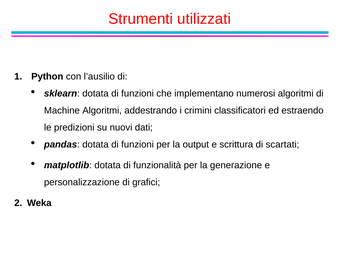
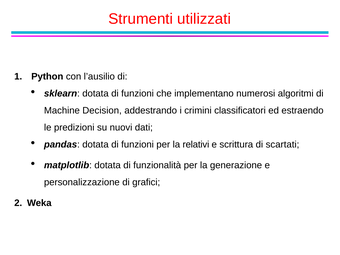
Machine Algoritmi: Algoritmi -> Decision (102, 110)
output: output -> relativi (196, 144)
